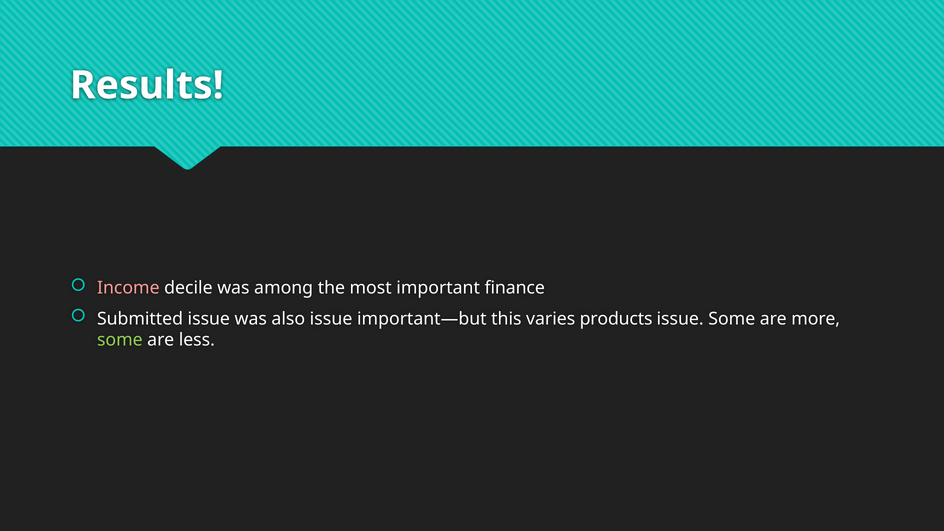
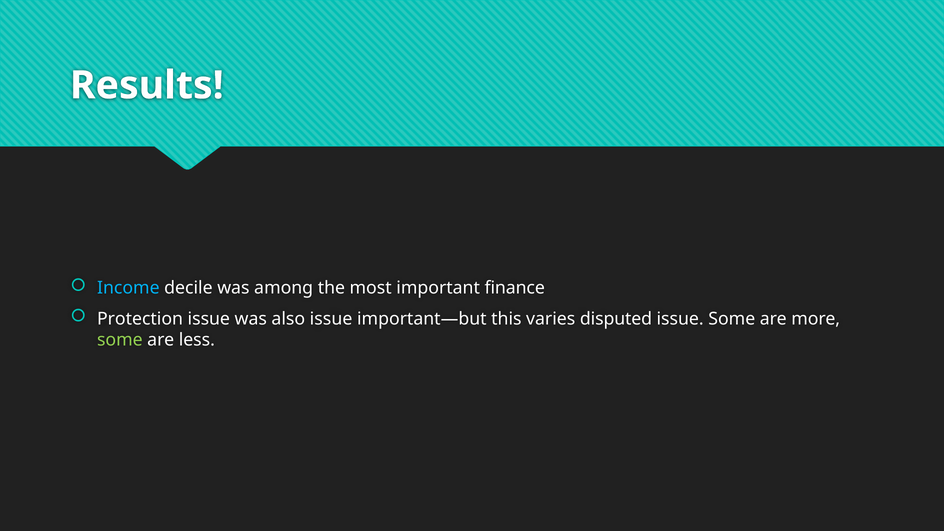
Income colour: pink -> light blue (128, 288)
Submitted: Submitted -> Protection (140, 319)
products: products -> disputed (616, 319)
